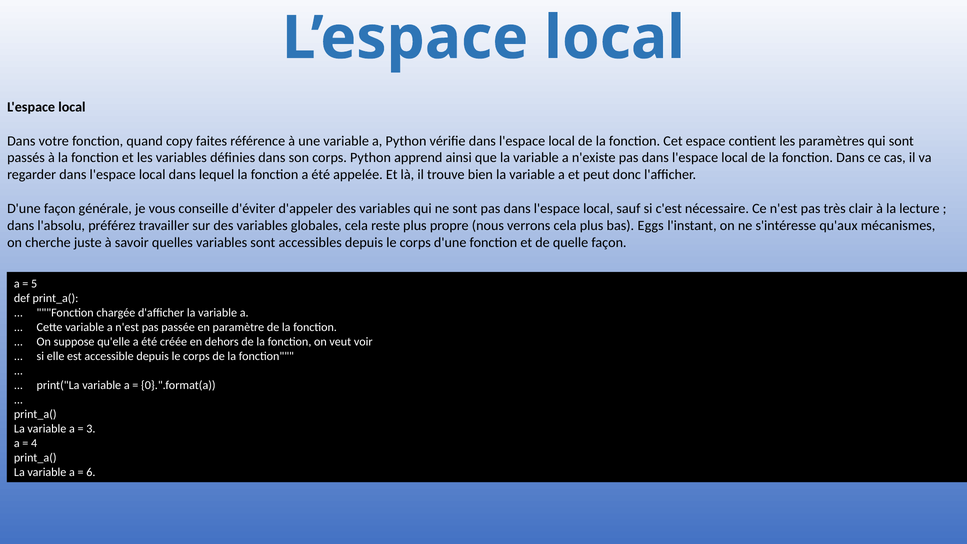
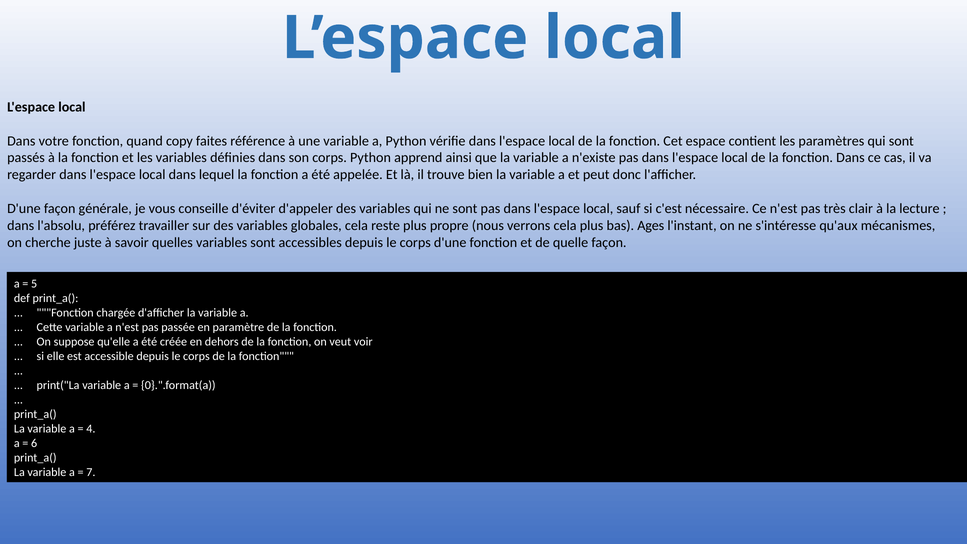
Eggs: Eggs -> Ages (651, 226)
3: 3 -> 4 (91, 429)
4: 4 -> 6 (34, 443)
6: 6 -> 7 (91, 472)
